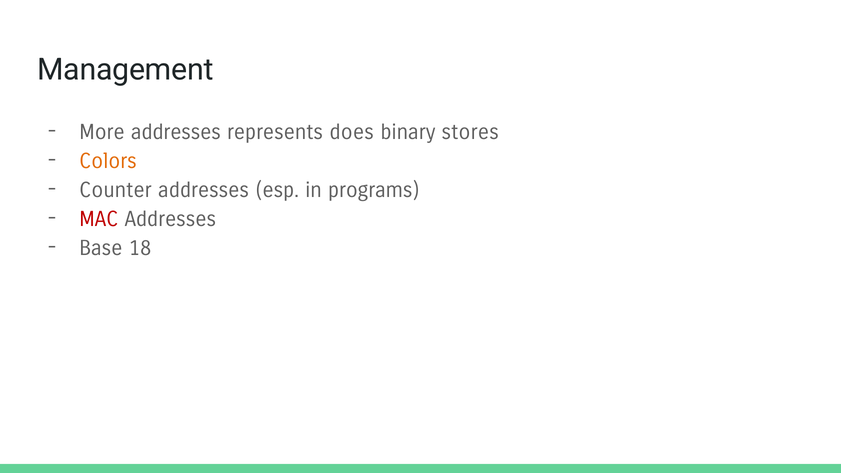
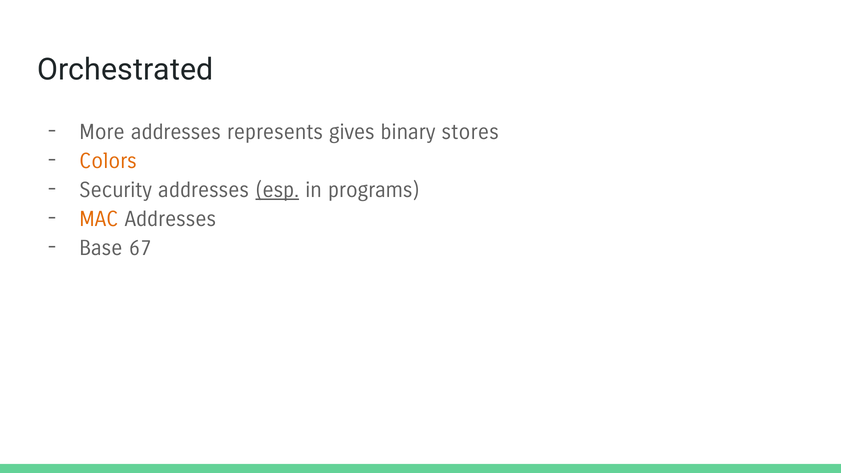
Management: Management -> Orchestrated (125, 70)
does: does -> gives (352, 132)
Counter: Counter -> Security (116, 190)
esp underline: none -> present (277, 190)
MAC colour: red -> orange (99, 219)
18: 18 -> 67 (140, 248)
